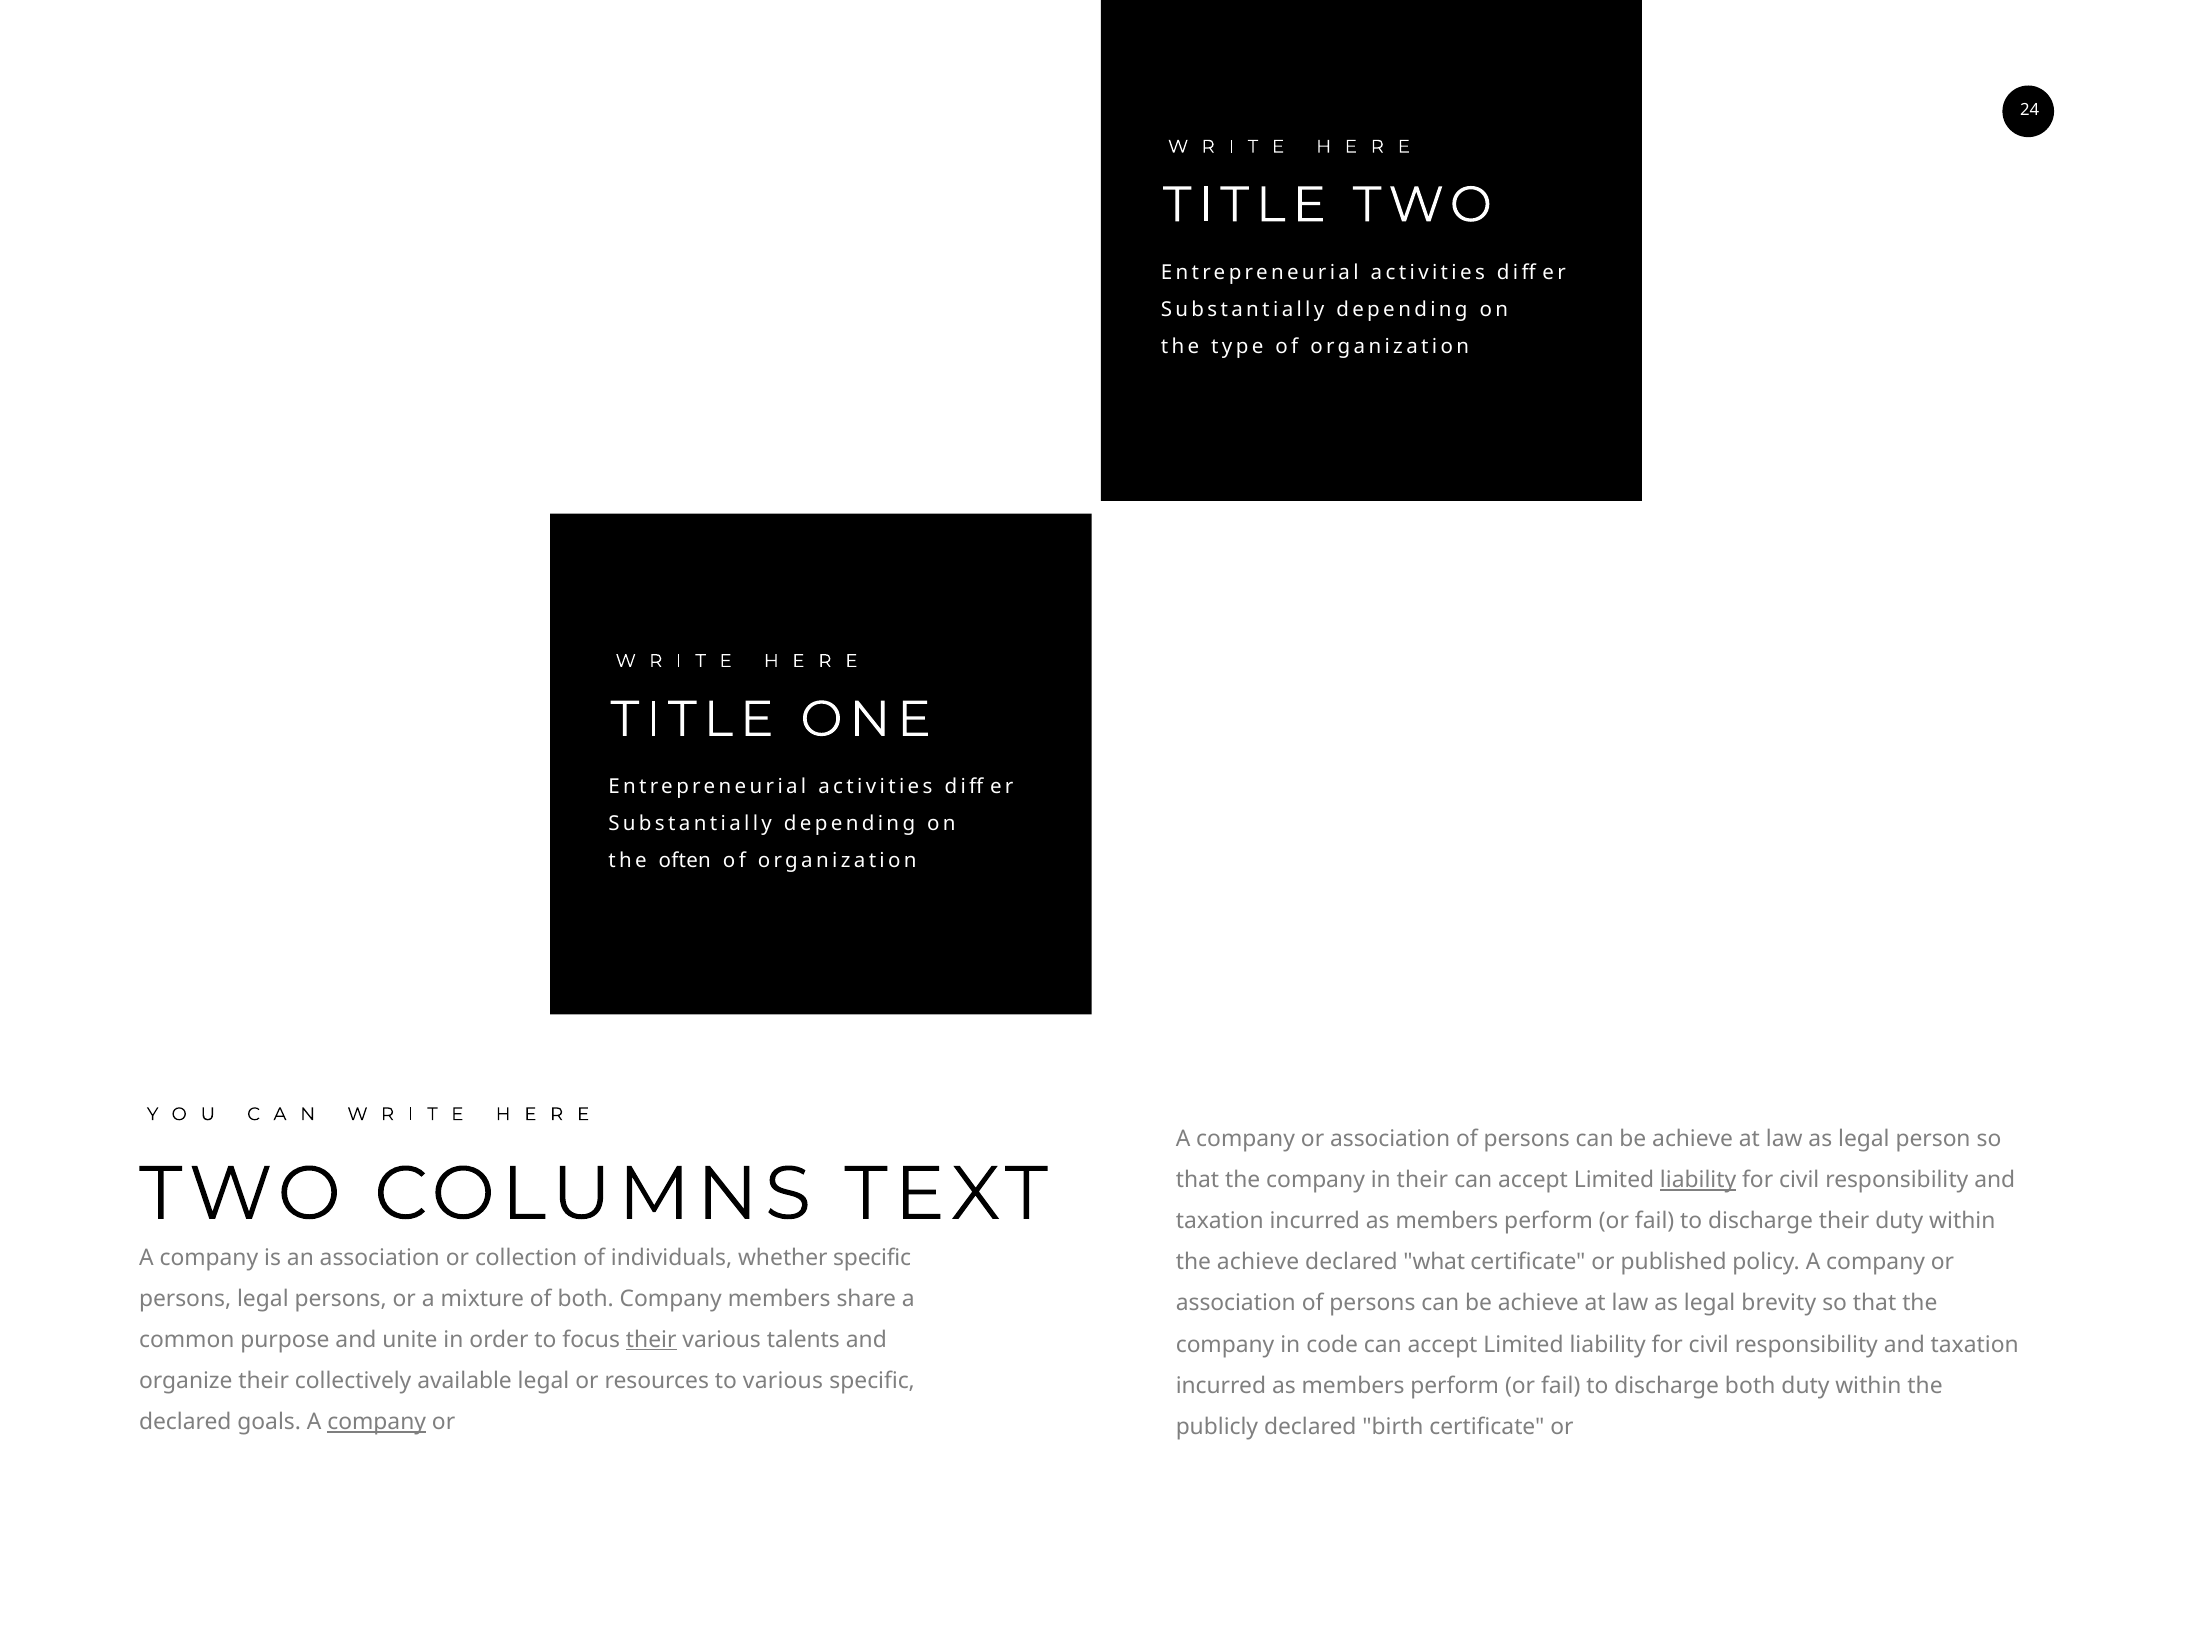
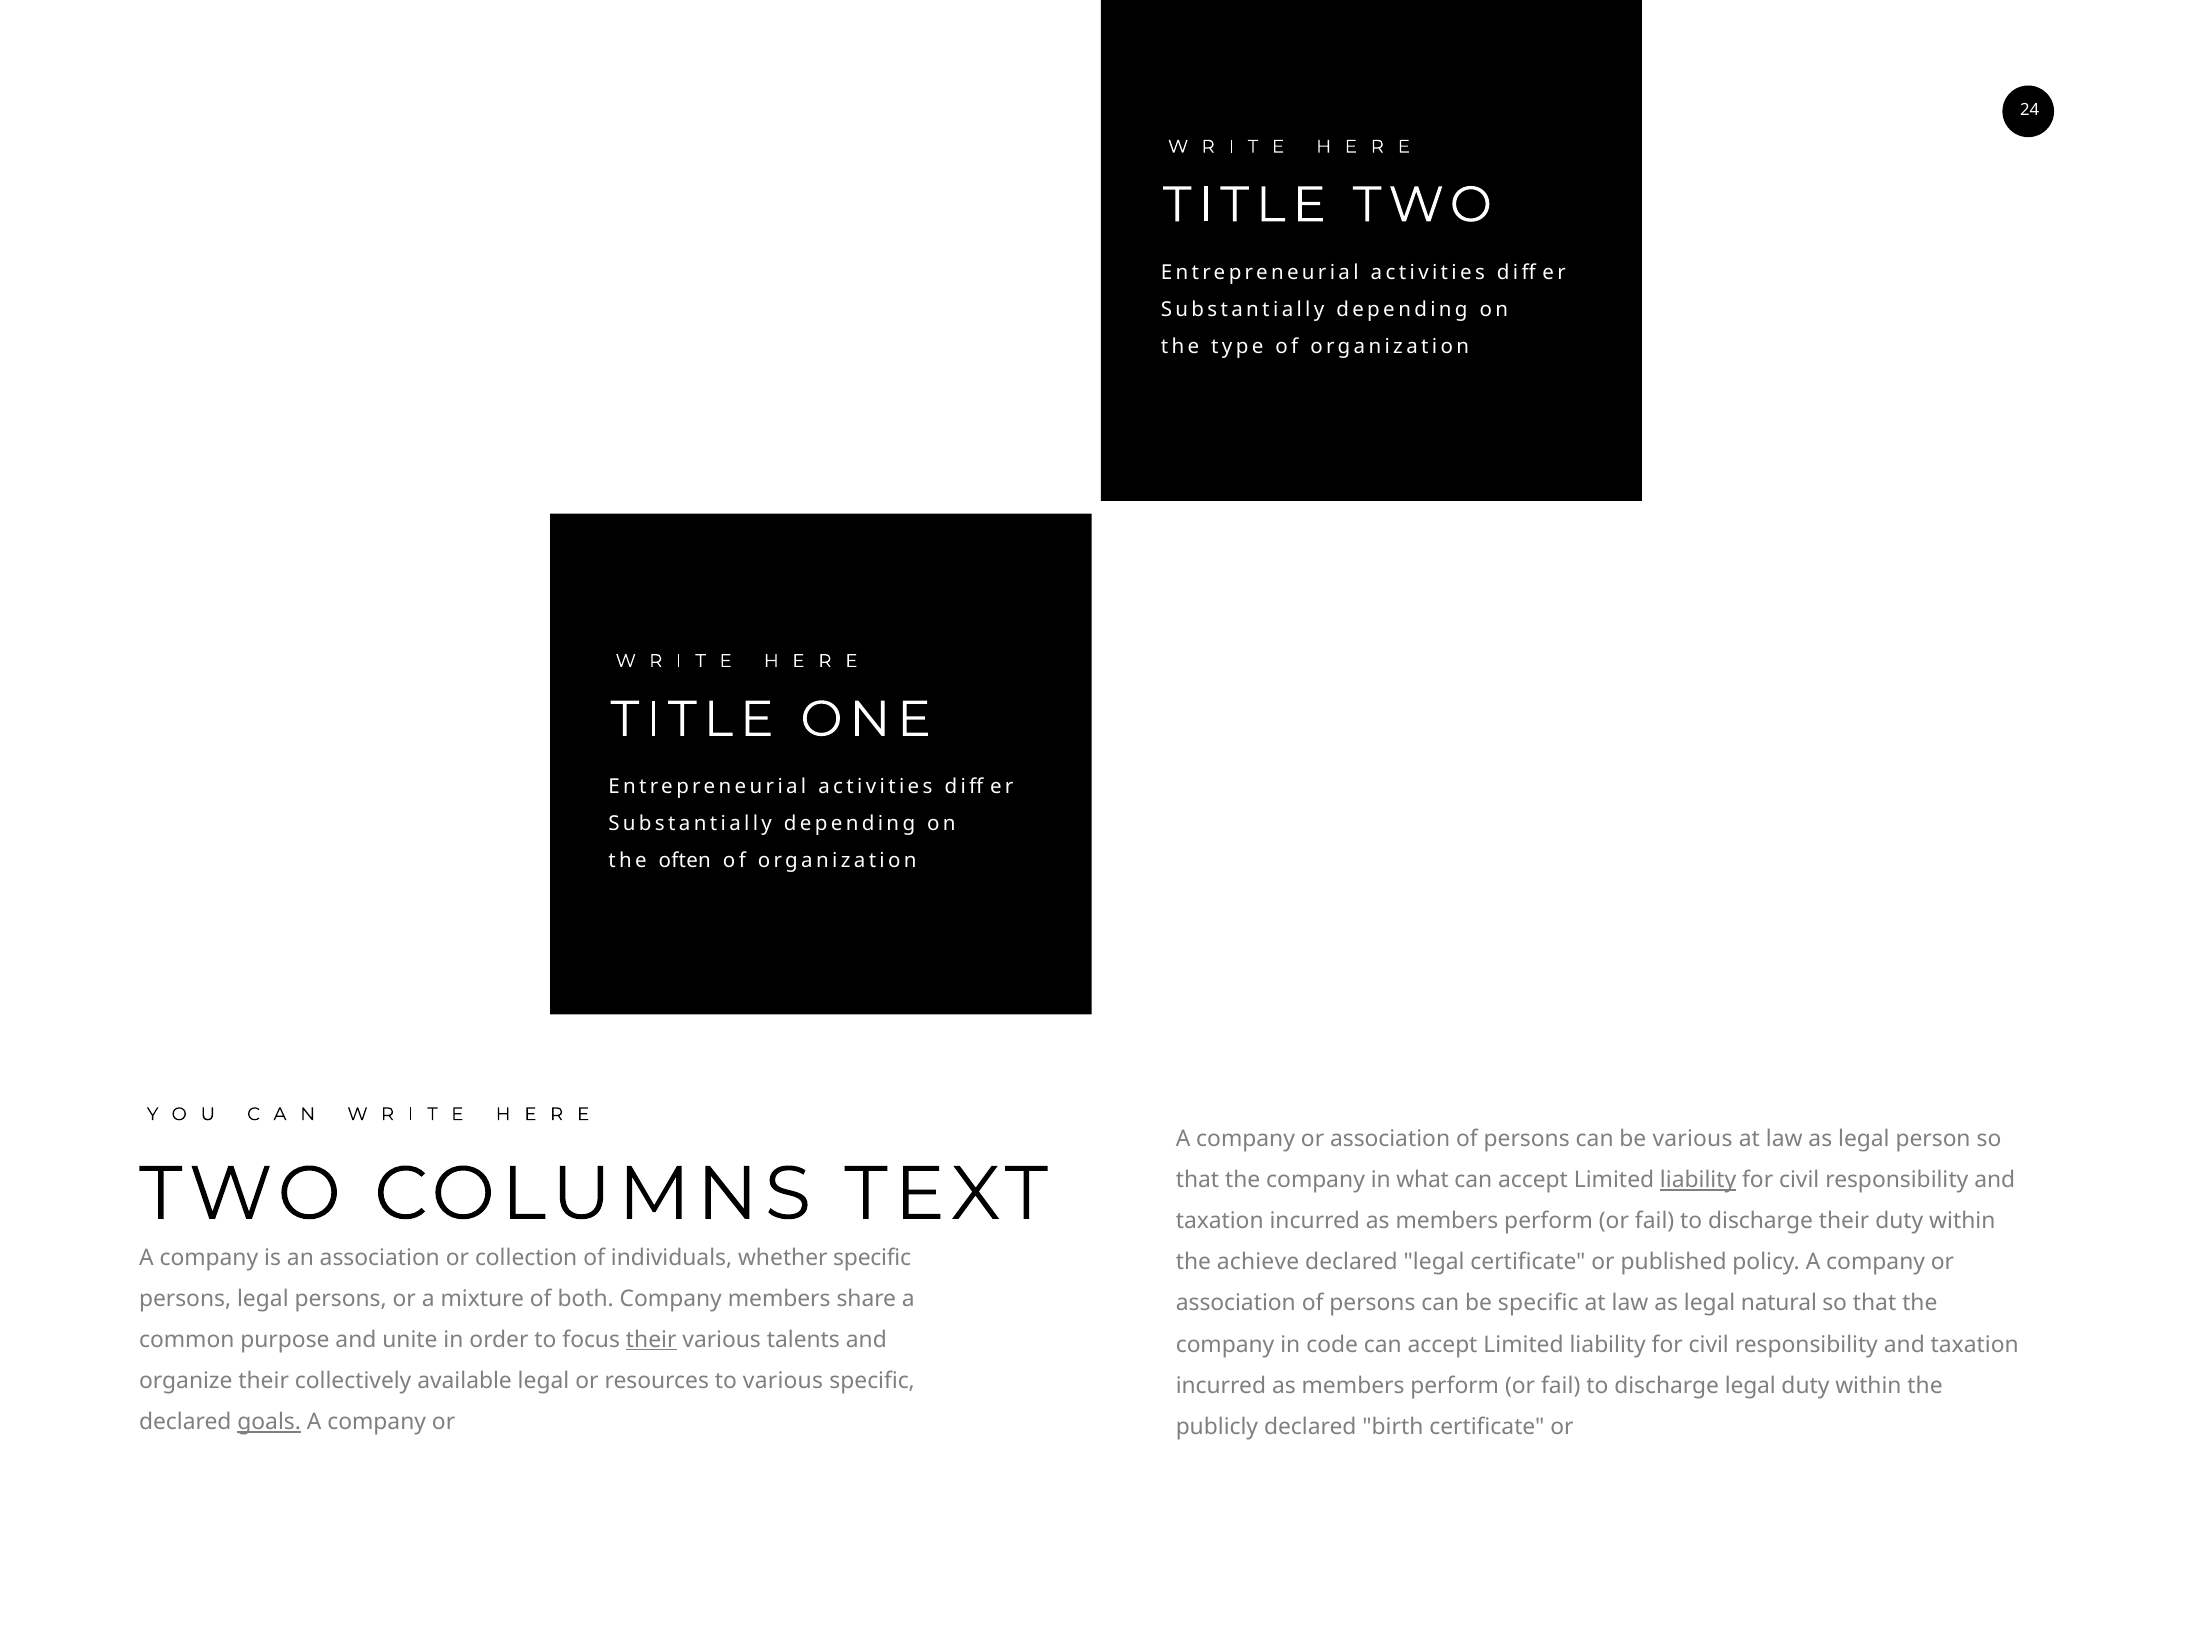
achieve: achieve -> various (1693, 1139)
in their: their -> what (1423, 1180)
declared what: what -> legal (1434, 1262)
achieve: achieve -> specific (1538, 1303)
brevity: brevity -> natural (1779, 1303)
discharge both: both -> legal (1750, 1385)
goals underline: none -> present (269, 1422)
company underline: present -> none (377, 1422)
